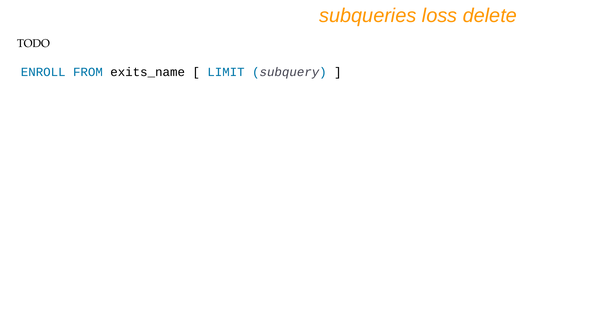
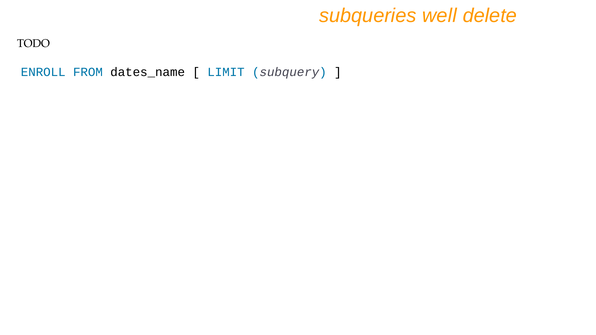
loss: loss -> well (439, 16)
exits_name: exits_name -> dates_name (148, 72)
